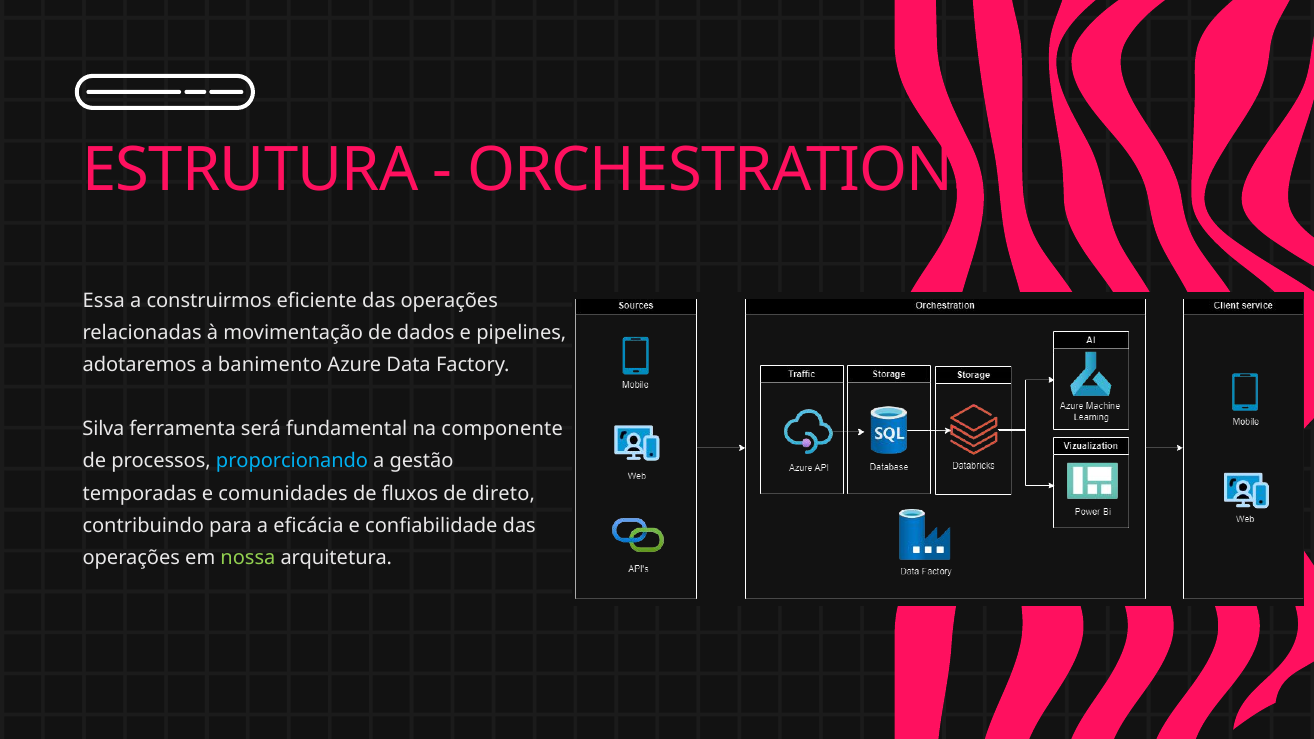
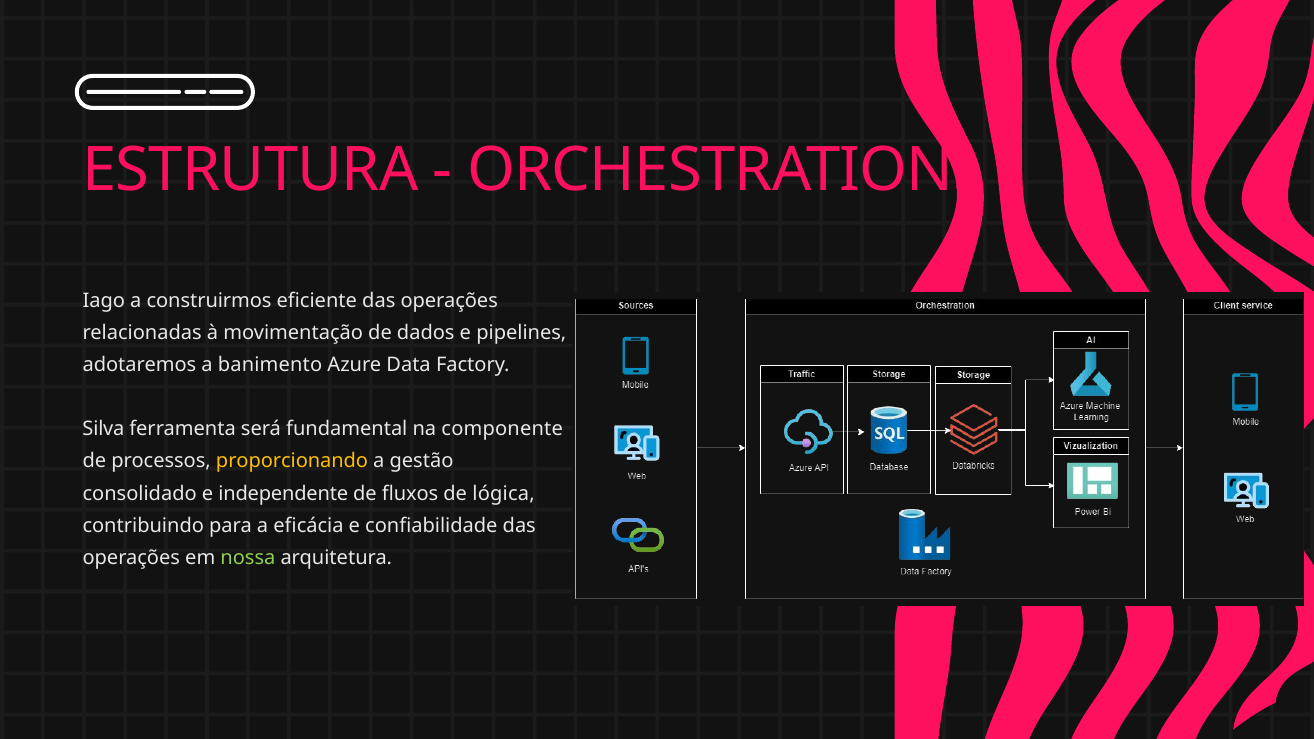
Essa: Essa -> Iago (104, 301)
proporcionando colour: light blue -> yellow (292, 461)
temporadas: temporadas -> consolidado (140, 494)
comunidades: comunidades -> independente (283, 494)
direto: direto -> lógica (504, 494)
